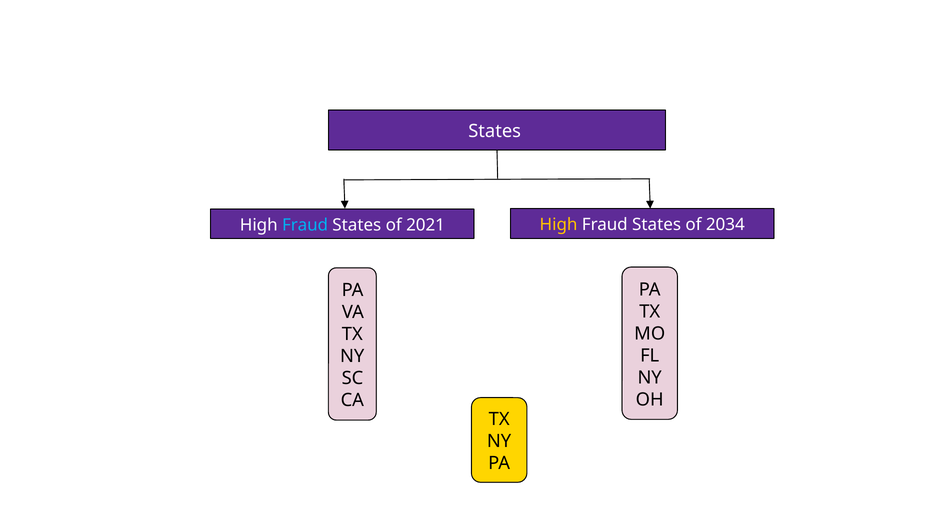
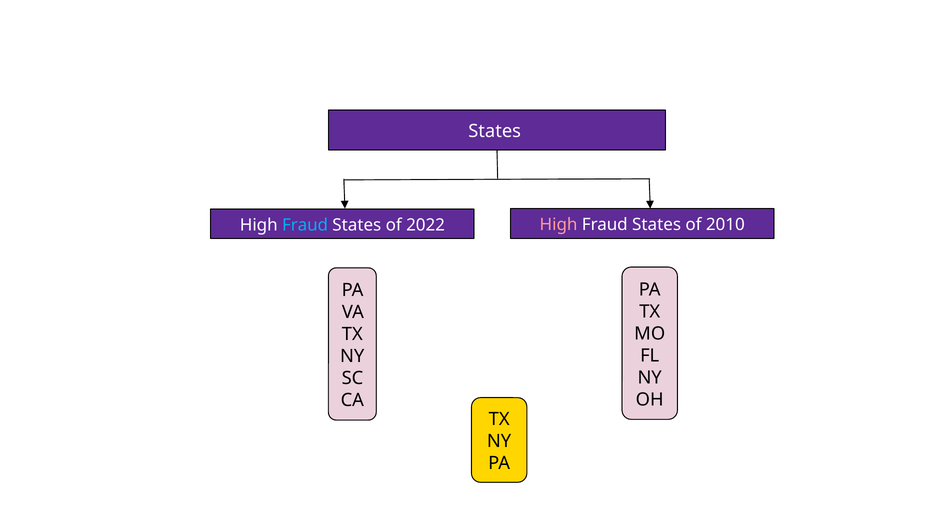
High colour: yellow -> pink (559, 225)
2034: 2034 -> 2010 (725, 225)
2021: 2021 -> 2022 (426, 225)
